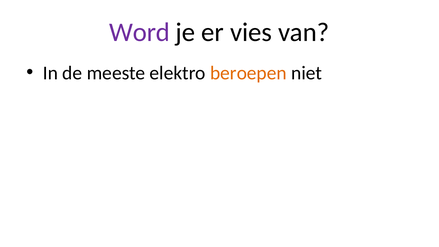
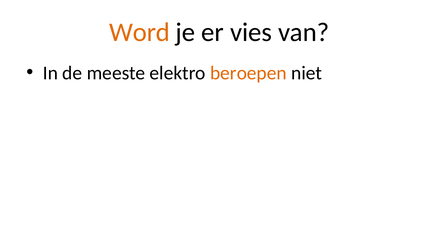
Word colour: purple -> orange (140, 32)
